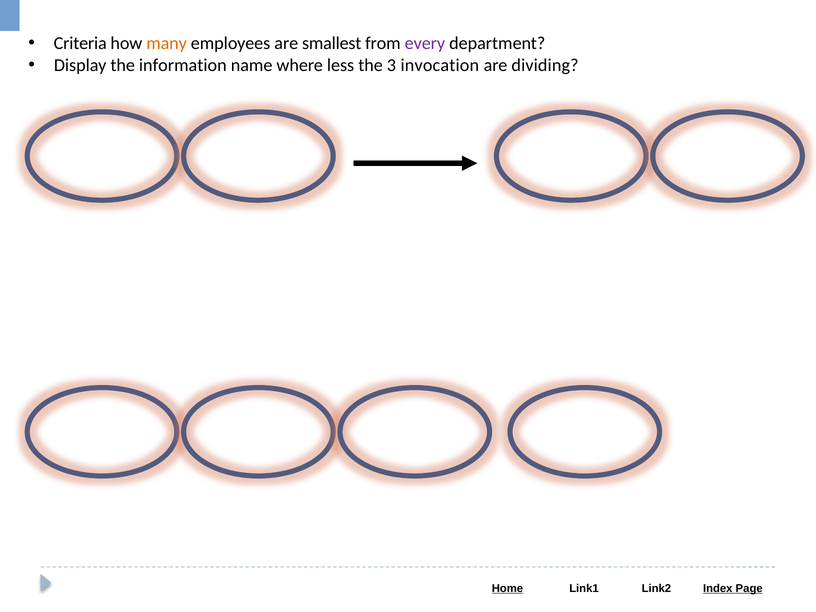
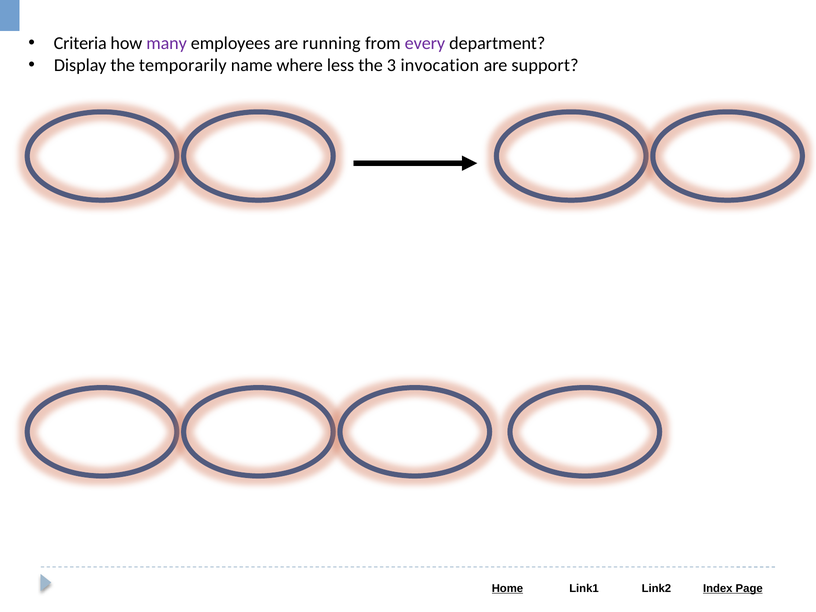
many colour: orange -> purple (167, 43)
smallest: smallest -> running (332, 43)
information: information -> temporarily (183, 65)
dividing: dividing -> support (545, 65)
